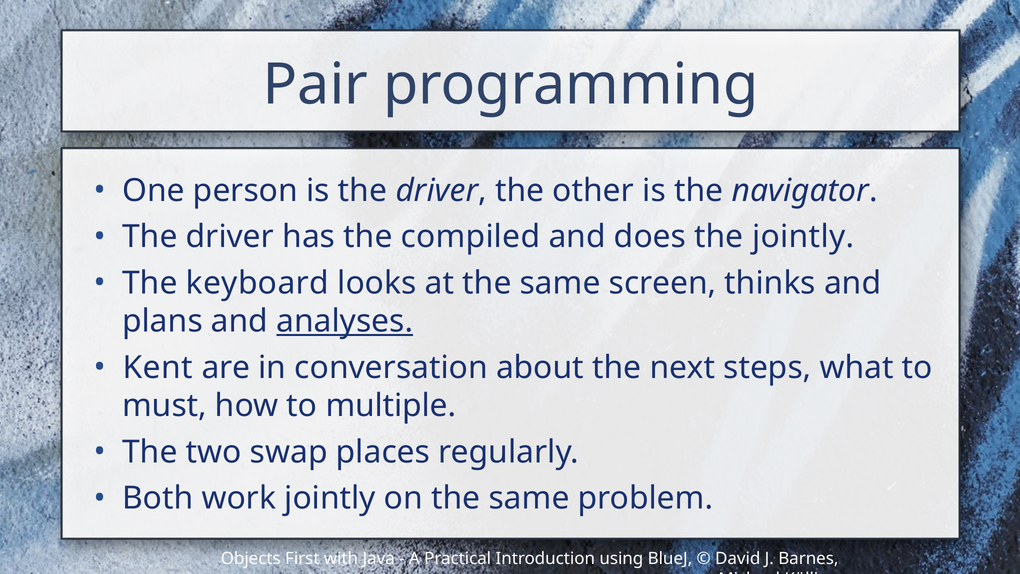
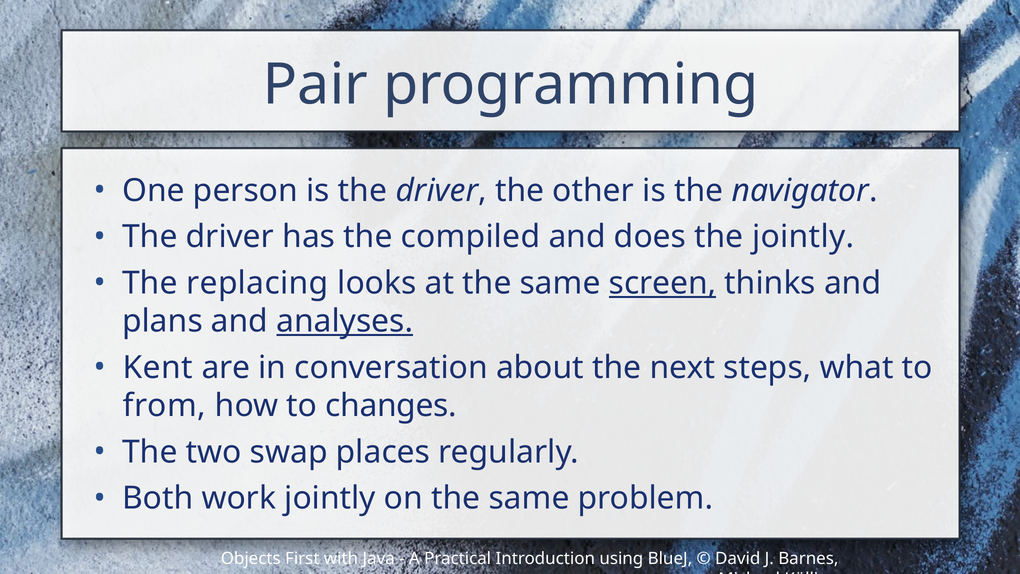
keyboard: keyboard -> replacing (257, 283)
screen underline: none -> present (663, 283)
must: must -> from (164, 406)
multiple: multiple -> changes (391, 406)
